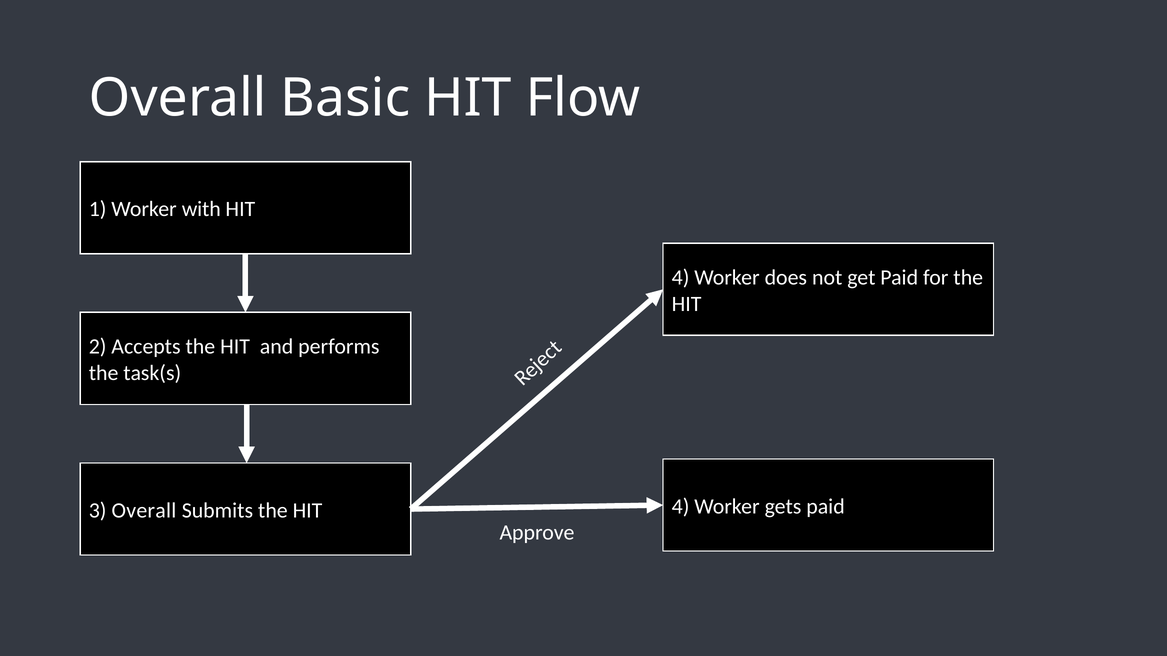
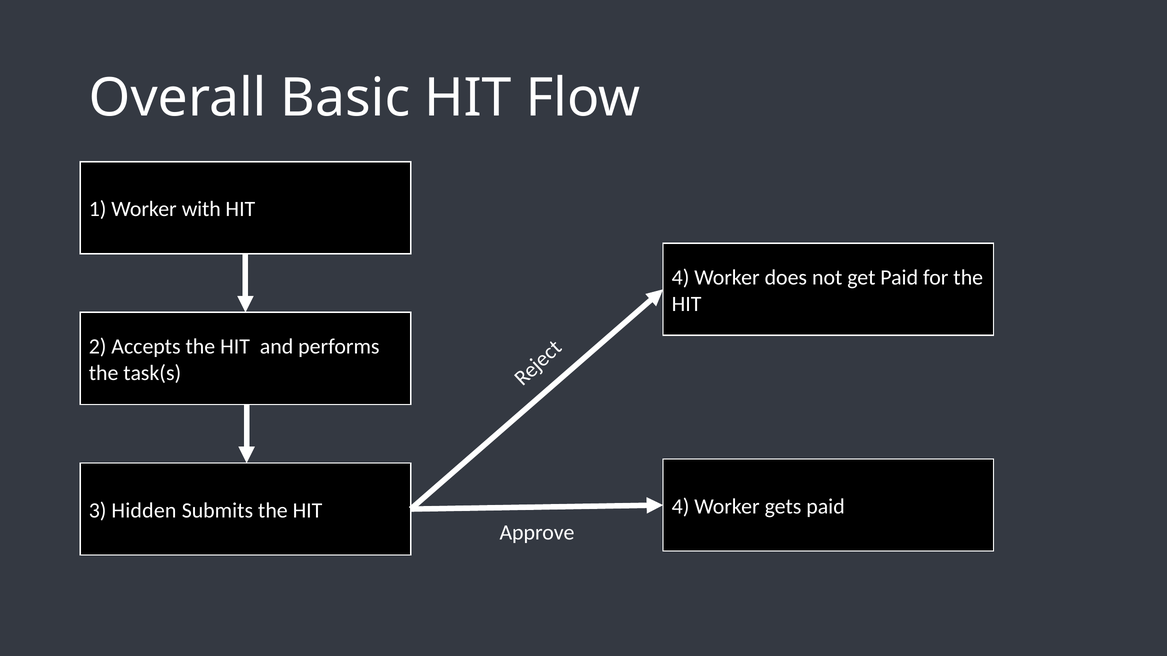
3 Overall: Overall -> Hidden (144, 511)
